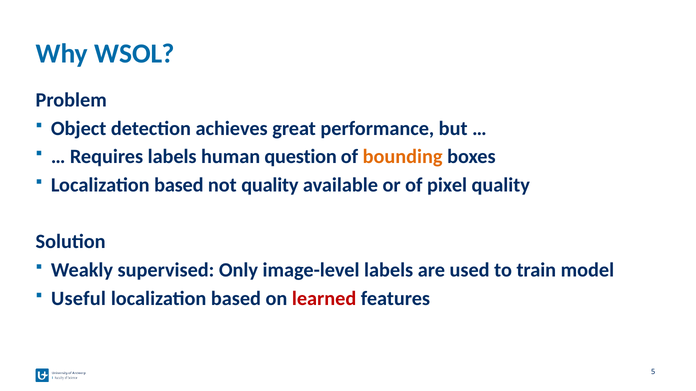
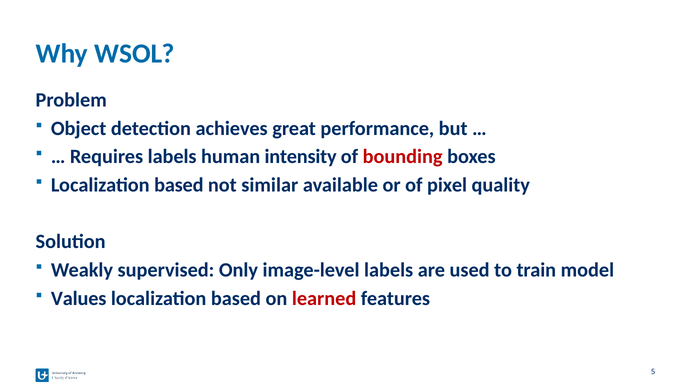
question: question -> intensity (301, 157)
bounding colour: orange -> red (403, 157)
not quality: quality -> similar (270, 185)
Useful: Useful -> Values (79, 299)
